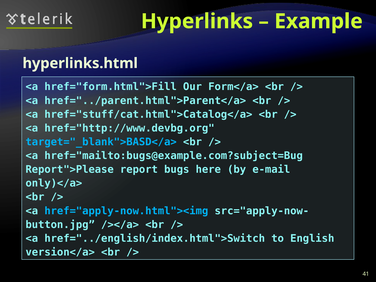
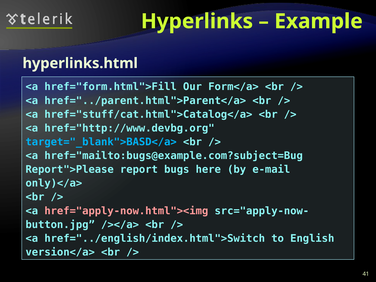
href="apply-now.html"><img colour: light blue -> pink (126, 211)
